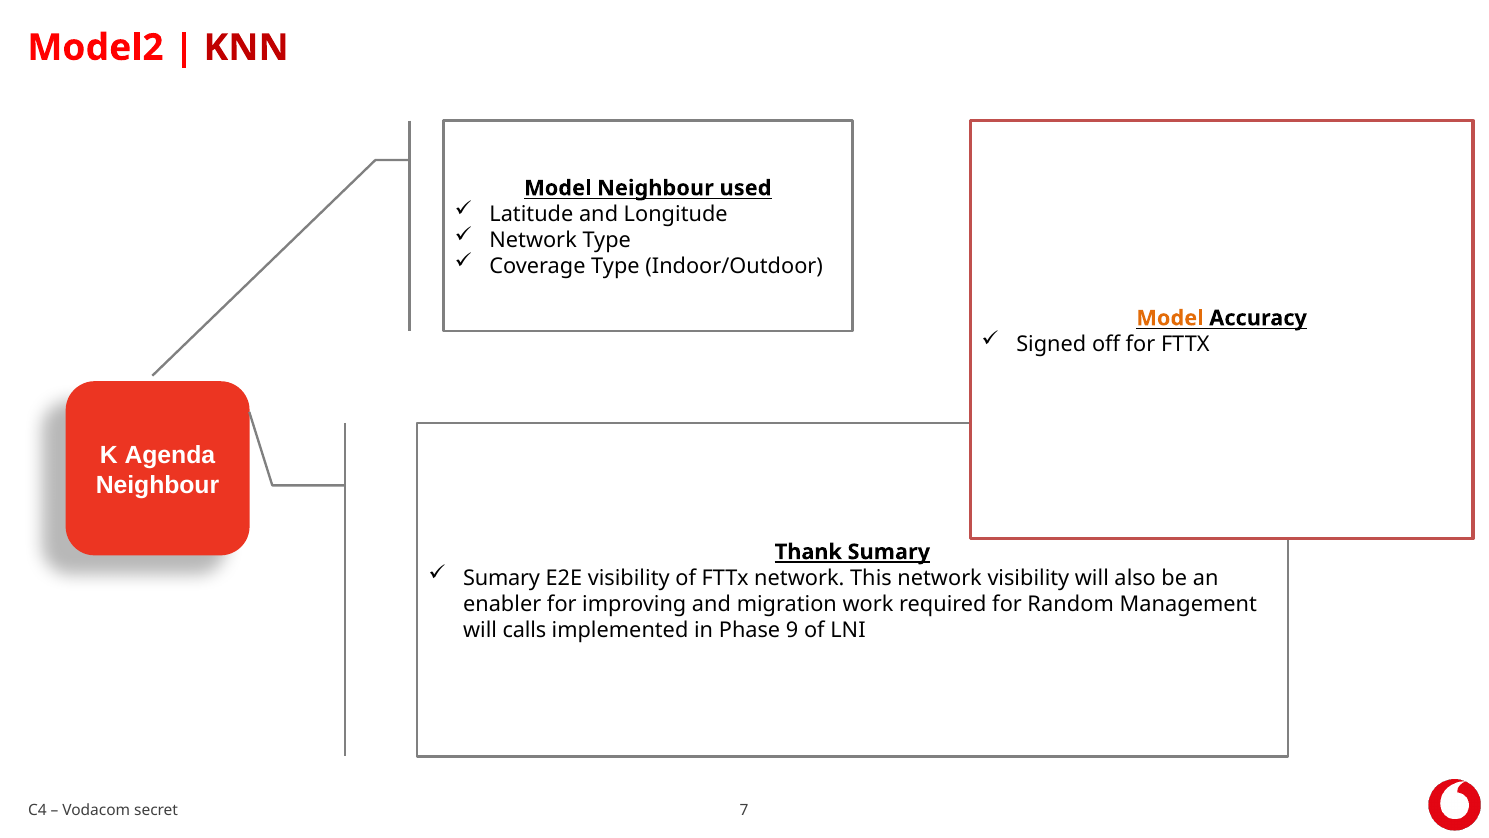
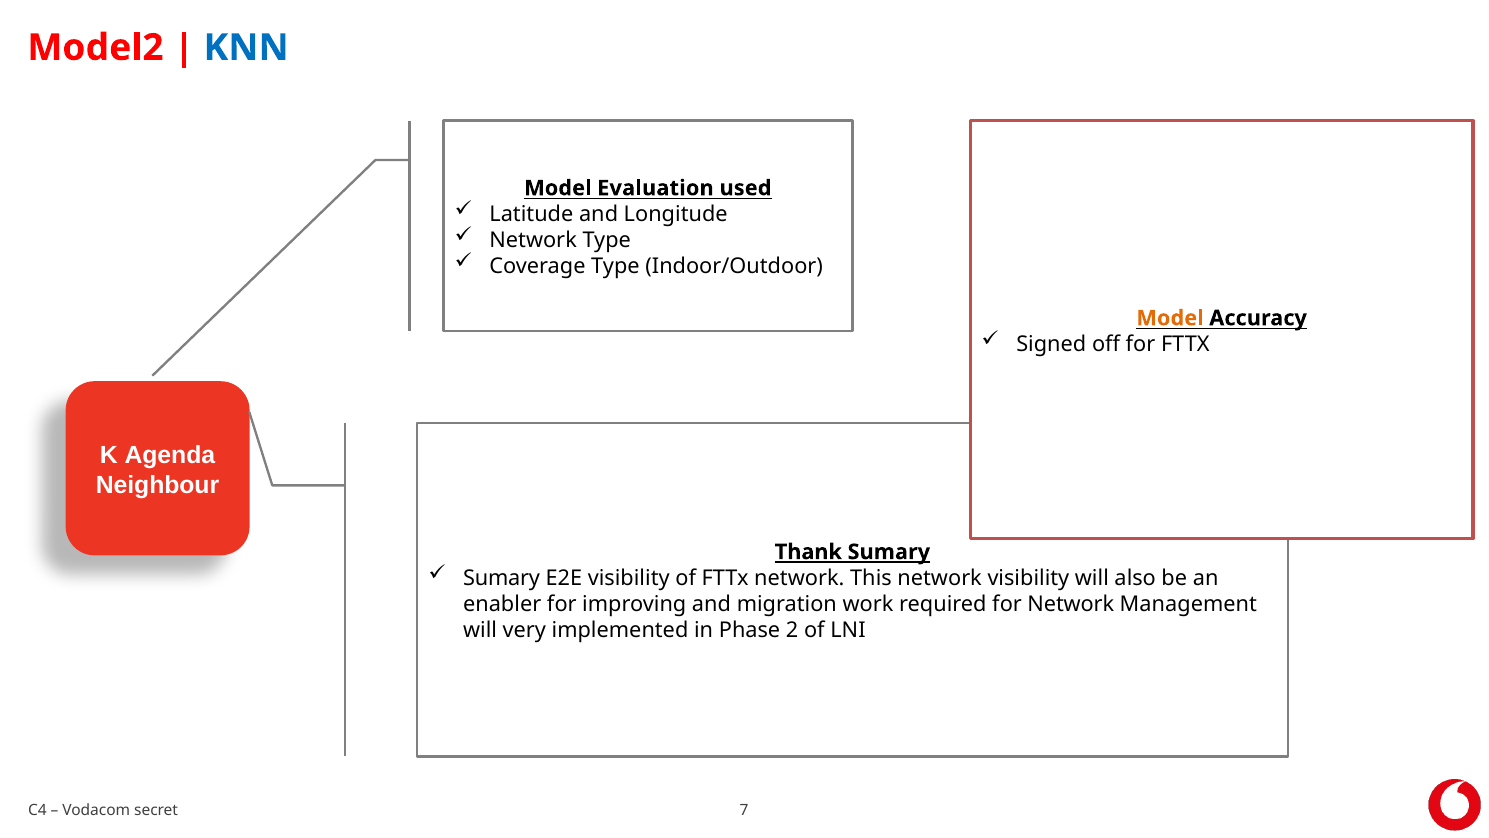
KNN colour: red -> blue (246, 48)
Model Neighbour: Neighbour -> Evaluation (655, 188)
for Random: Random -> Network (1071, 604)
calls: calls -> very (524, 630)
9: 9 -> 2 (792, 630)
